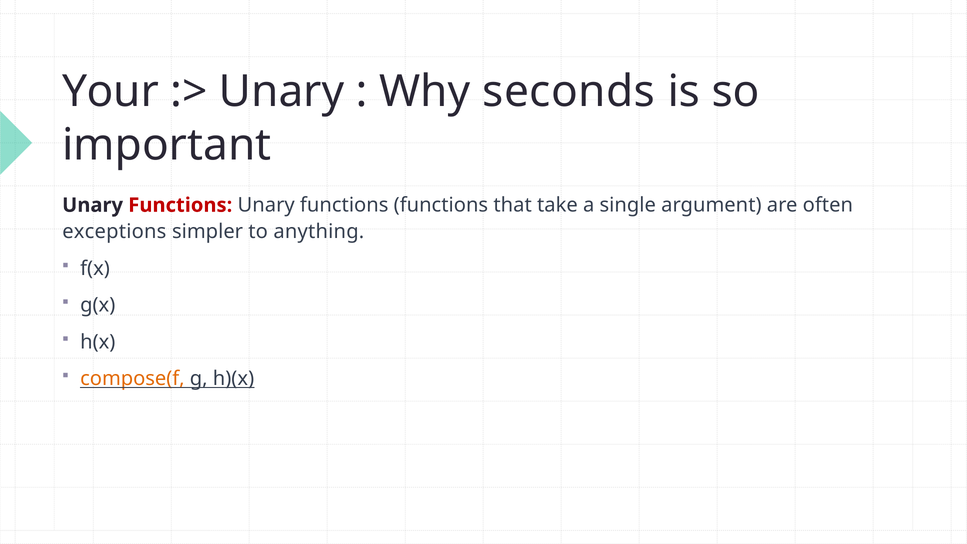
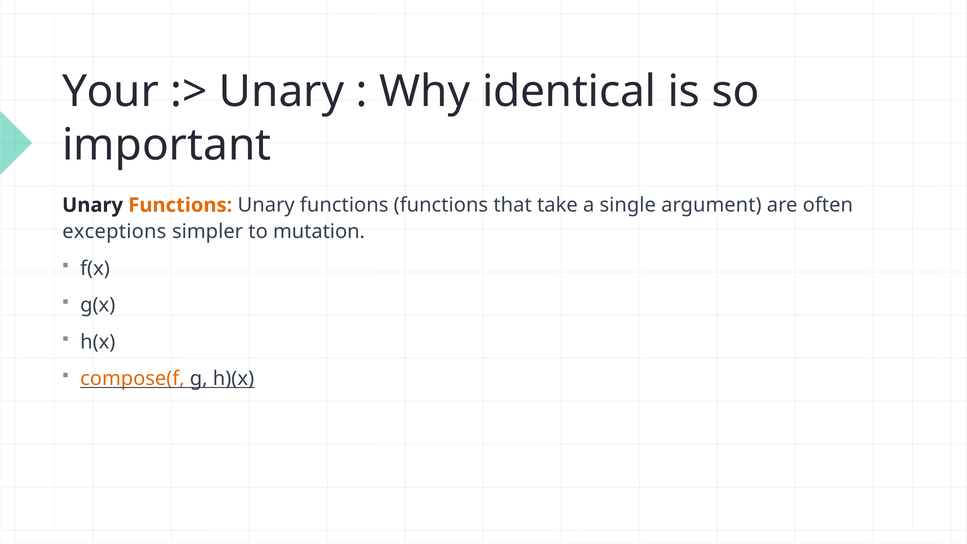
seconds: seconds -> identical (569, 92)
Functions colour: red -> orange (180, 205)
anything: anything -> mutation (319, 232)
